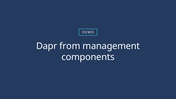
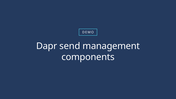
from: from -> send (70, 46)
